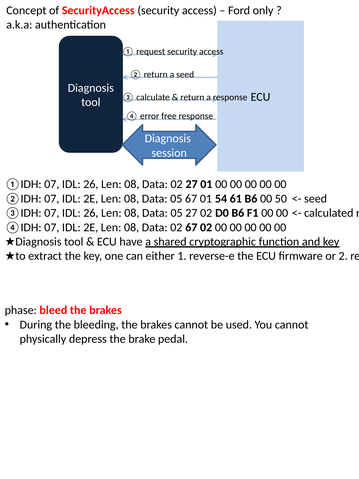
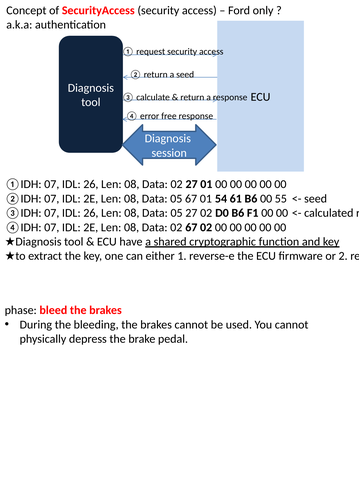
50: 50 -> 55 (281, 198)
